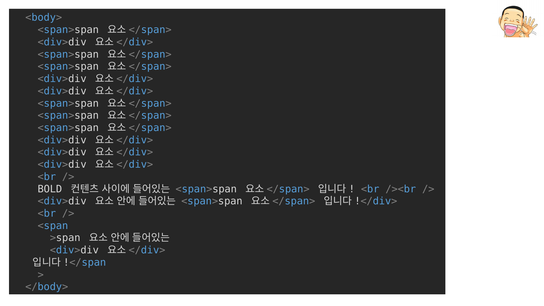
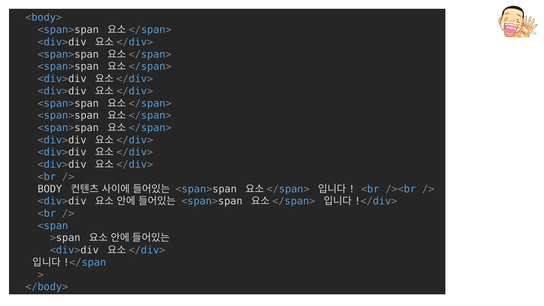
BOLD: BOLD -> BODY (50, 189)
